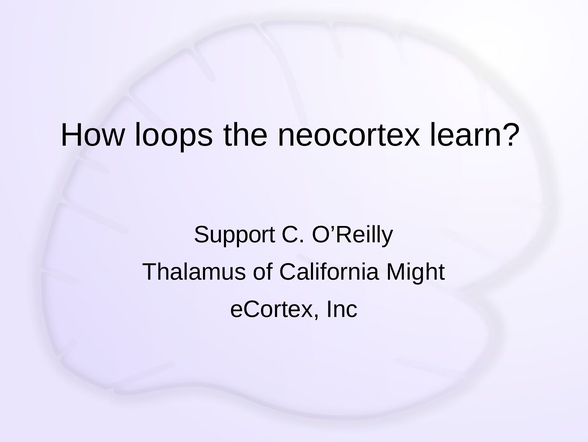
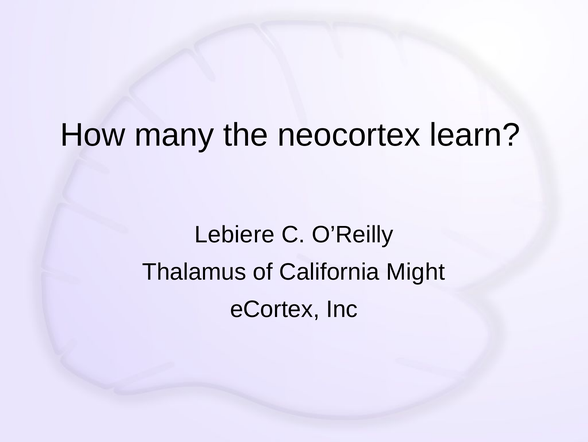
loops: loops -> many (174, 135)
Support: Support -> Lebiere (235, 234)
